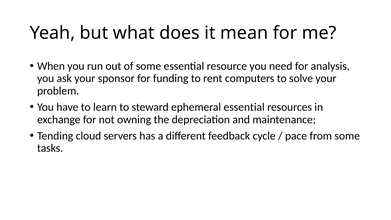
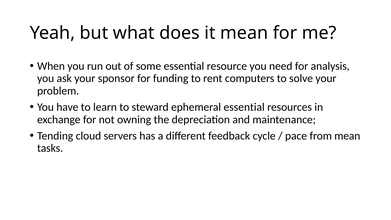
from some: some -> mean (347, 136)
